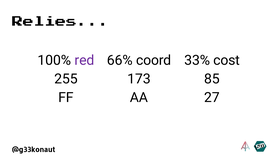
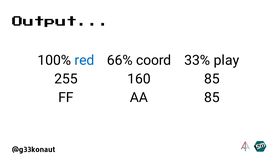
Relies: Relies -> Output (61, 24)
red colour: purple -> blue (84, 61)
cost: cost -> play (226, 61)
173: 173 -> 160 (139, 79)
AA 27: 27 -> 85 (212, 98)
